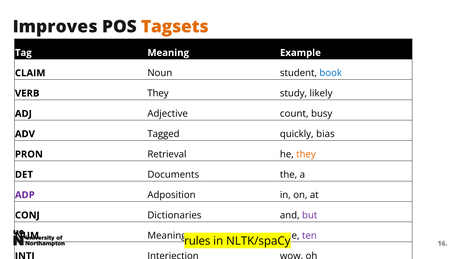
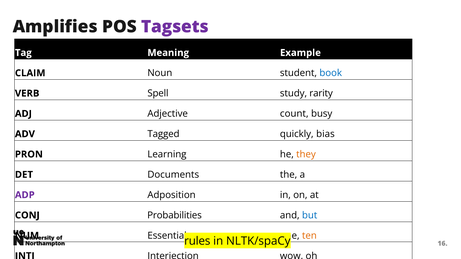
Improves: Improves -> Amplifies (55, 27)
Tagsets colour: orange -> purple (175, 27)
VERB They: They -> Spell (158, 94)
likely: likely -> rarity (321, 94)
Retrieval: Retrieval -> Learning (167, 155)
Dictionaries: Dictionaries -> Probabilities (175, 216)
but colour: purple -> blue (310, 216)
NUM Meaning: Meaning -> Essential (167, 236)
ten colour: purple -> orange (309, 236)
